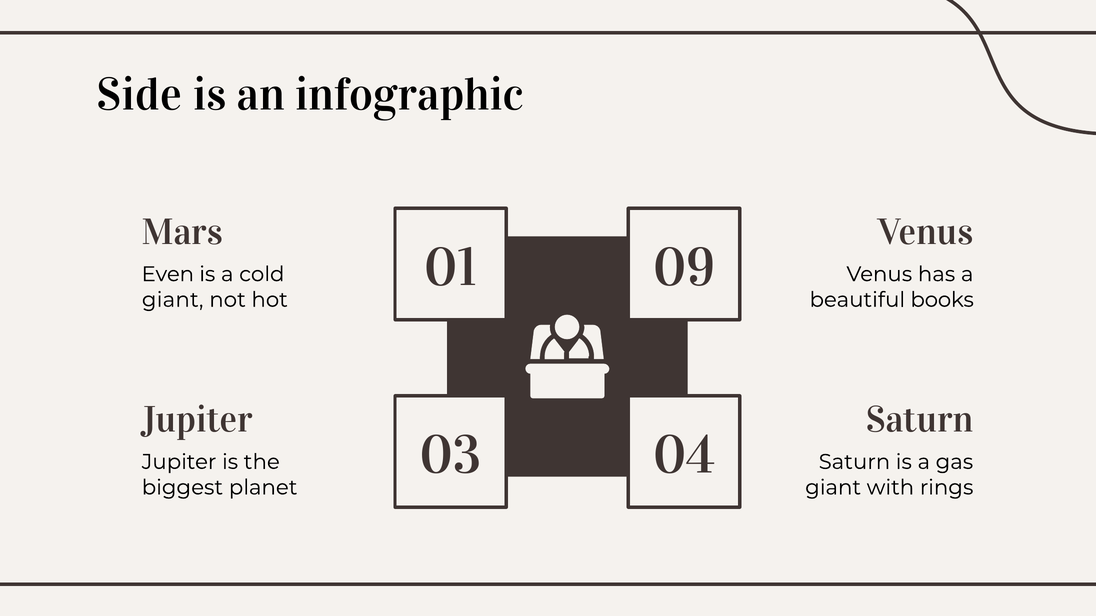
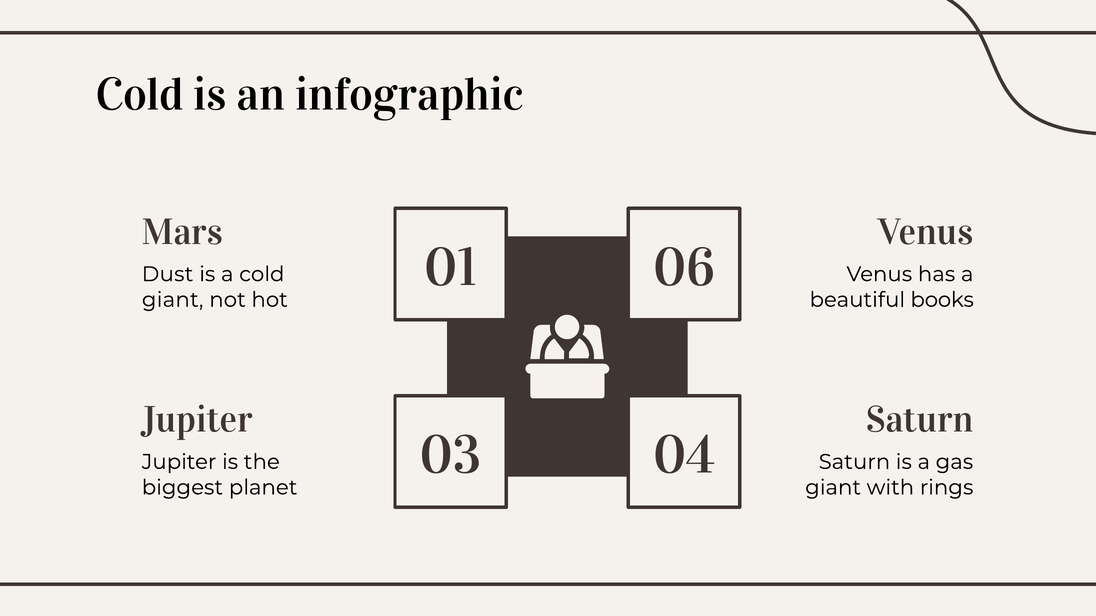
Side: Side -> Cold (140, 95)
09: 09 -> 06 (684, 268)
Even: Even -> Dust (168, 274)
